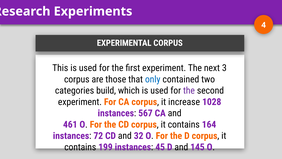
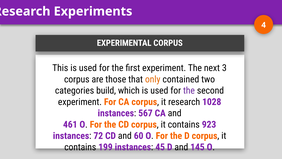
only colour: blue -> orange (153, 79)
it increase: increase -> research (184, 102)
164: 164 -> 923 (209, 124)
32: 32 -> 60 (139, 136)
